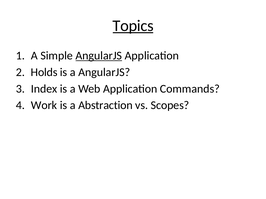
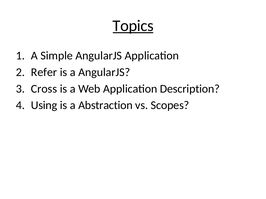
AngularJS underline: present -> none (99, 56)
Holds: Holds -> Refer (44, 72)
Index: Index -> Cross (44, 89)
Commands: Commands -> Description (190, 89)
Work: Work -> Using (44, 106)
